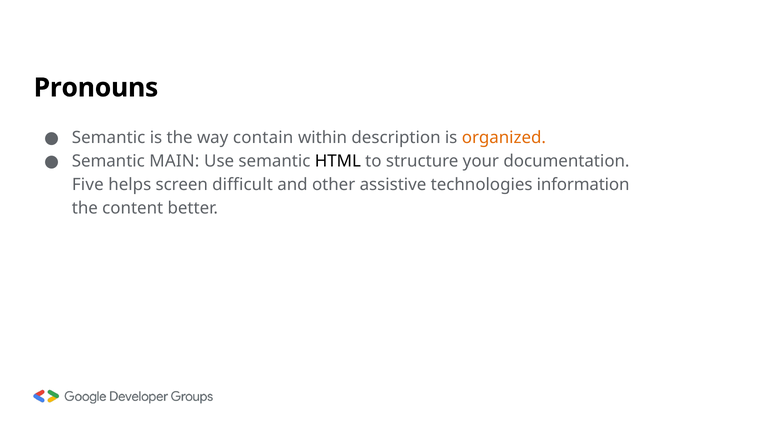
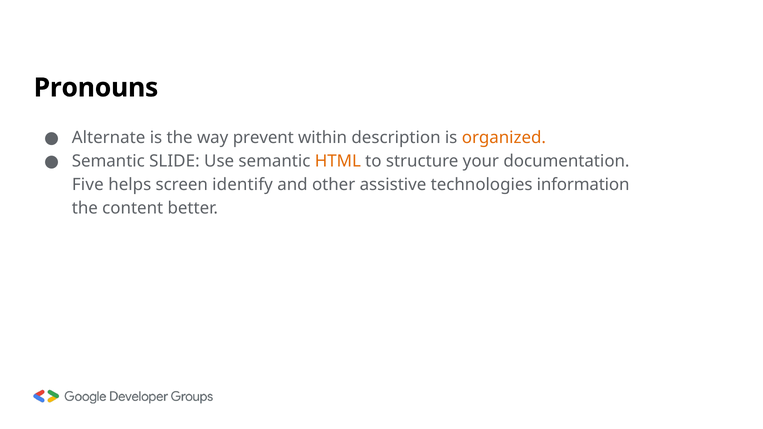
Semantic: Semantic -> Alternate (109, 138)
contain: contain -> prevent (263, 138)
MAIN: MAIN -> SLIDE (174, 161)
HTML colour: black -> orange (338, 161)
difficult: difficult -> identify (243, 185)
